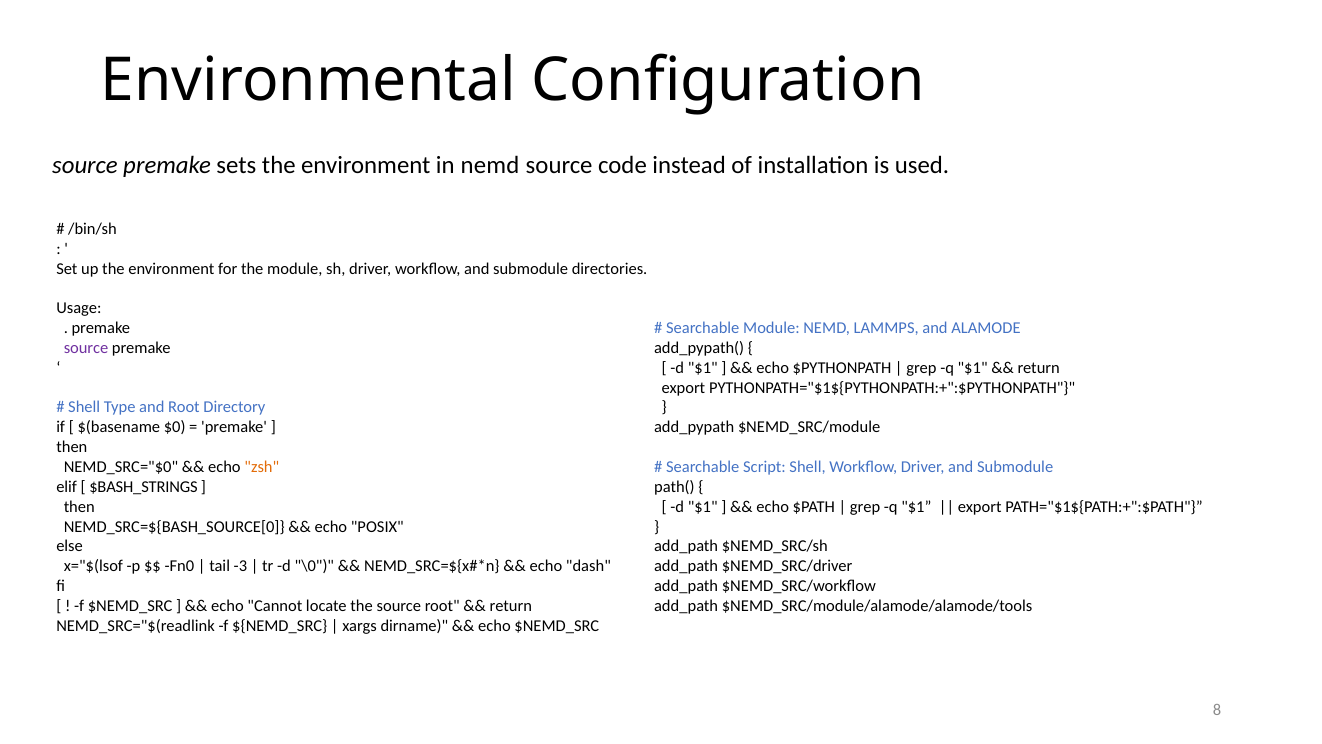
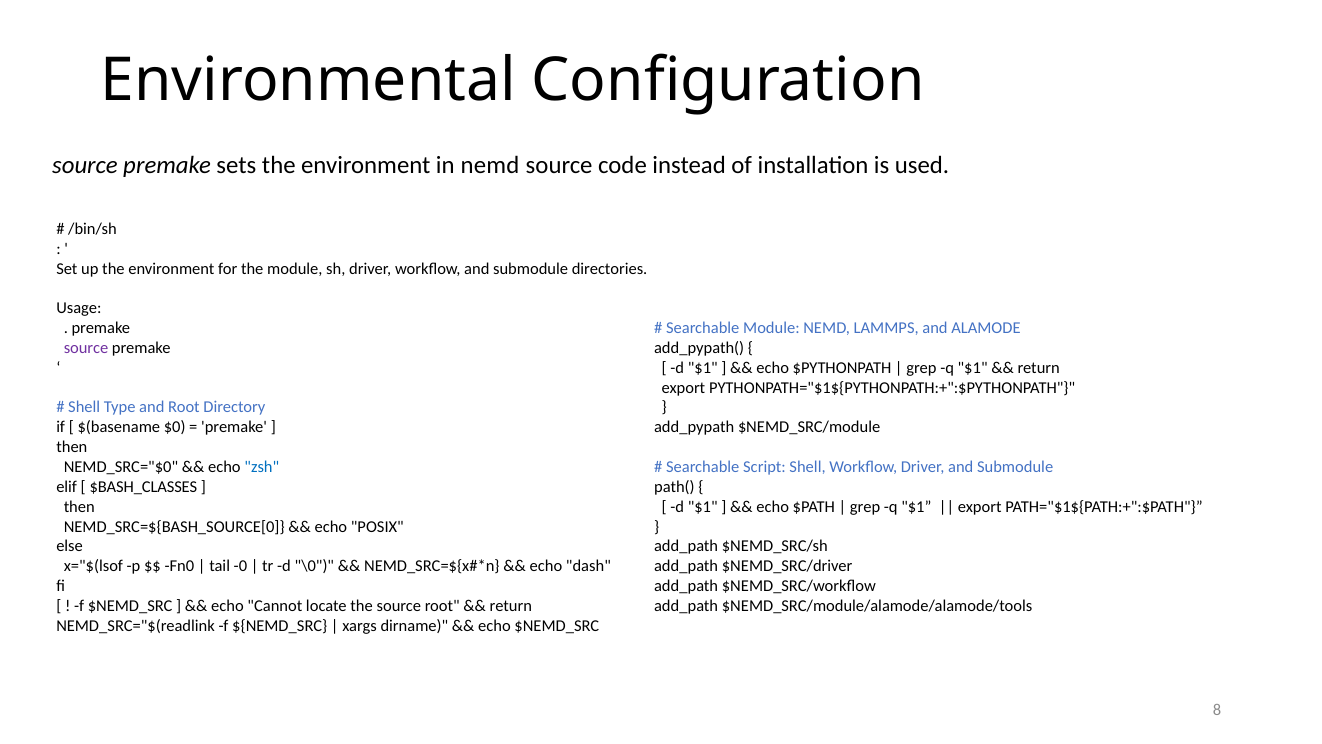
zsh colour: orange -> blue (262, 467)
$BASH_STRINGS: $BASH_STRINGS -> $BASH_CLASSES (143, 487)
-3: -3 -> -0 (240, 566)
